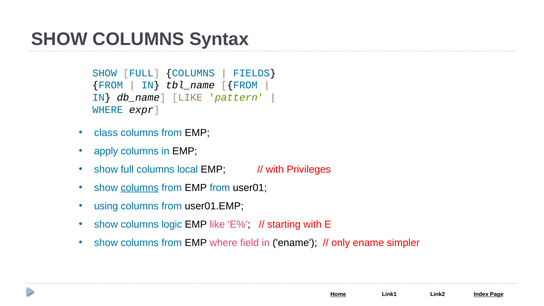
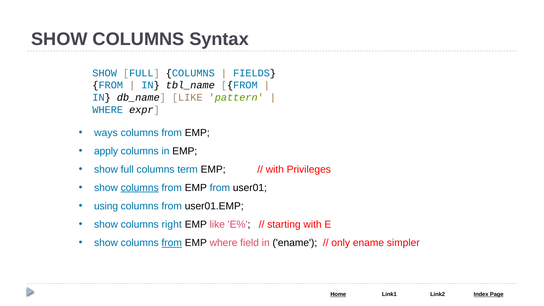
class: class -> ways (106, 133)
local: local -> term (188, 169)
logic: logic -> right (172, 224)
from underline: none -> present (172, 243)
